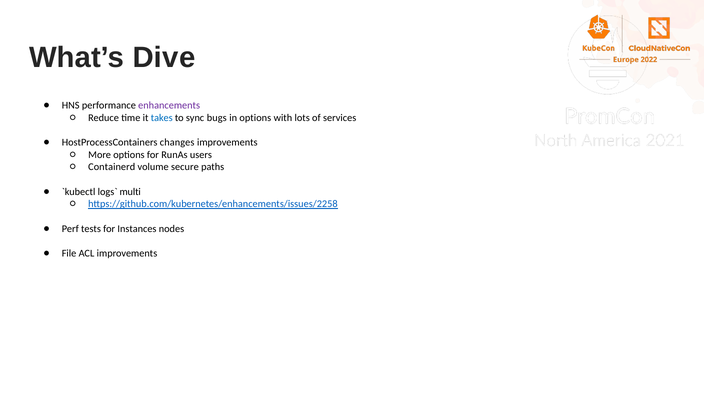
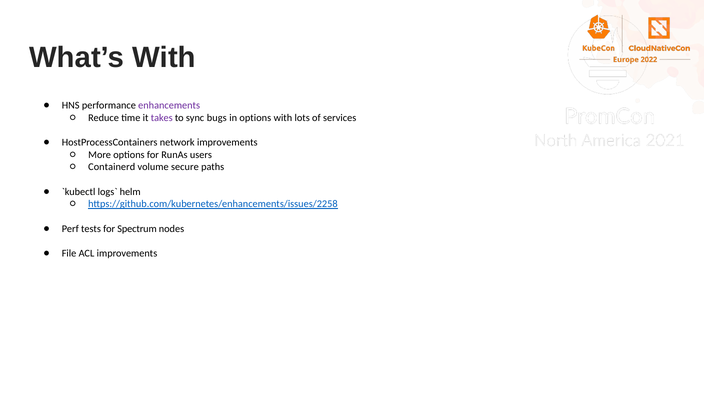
What’s Dive: Dive -> With (164, 58)
takes colour: blue -> purple (162, 118)
changes: changes -> network (177, 142)
multi: multi -> helm (130, 192)
Instances: Instances -> Spectrum (137, 229)
